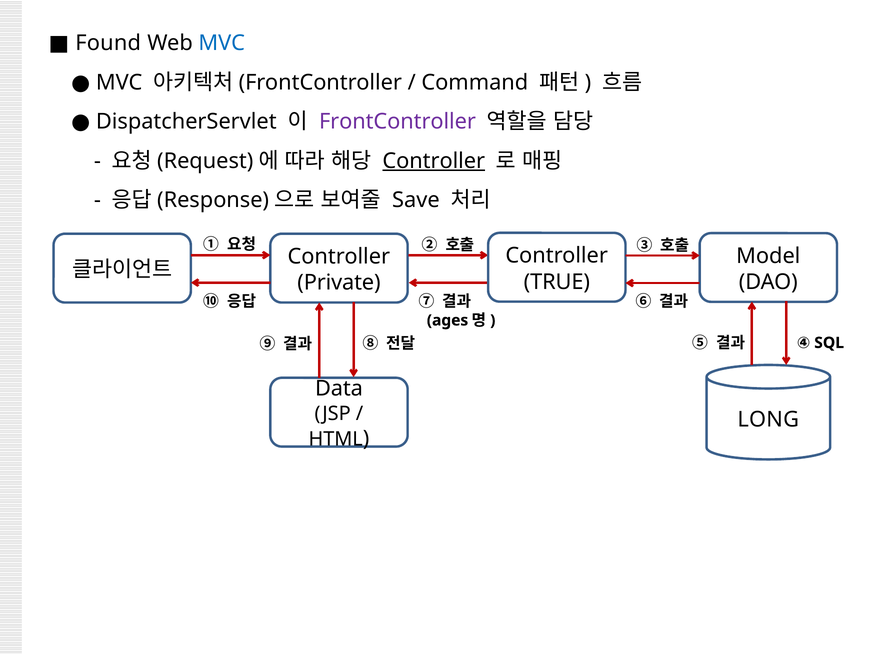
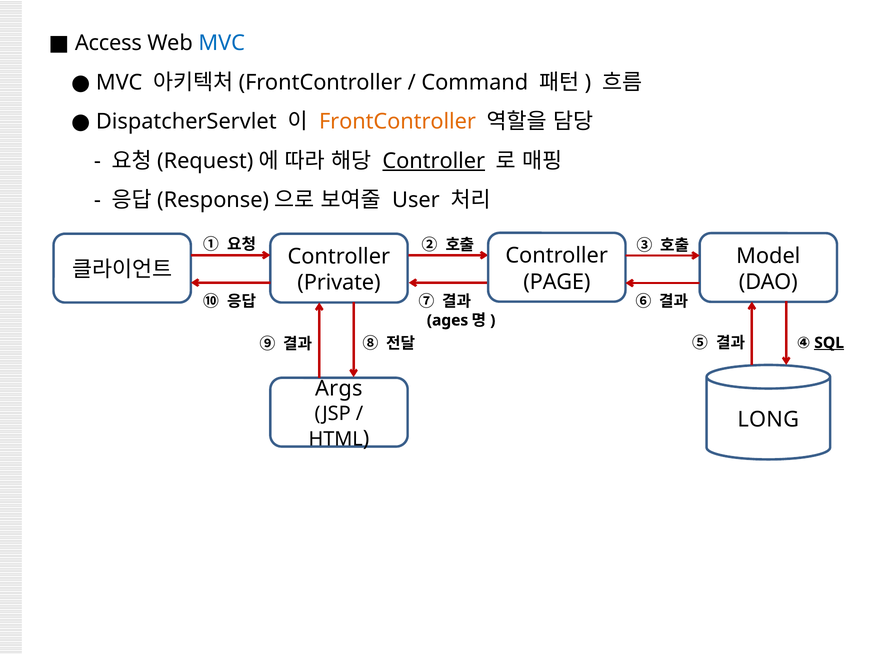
Found: Found -> Access (108, 43)
FrontController colour: purple -> orange (397, 122)
Save: Save -> User (416, 200)
TRUE: TRUE -> PAGE (557, 282)
SQL underline: none -> present (829, 343)
Data: Data -> Args (339, 389)
